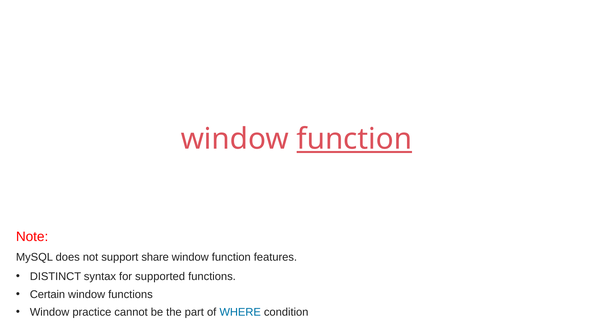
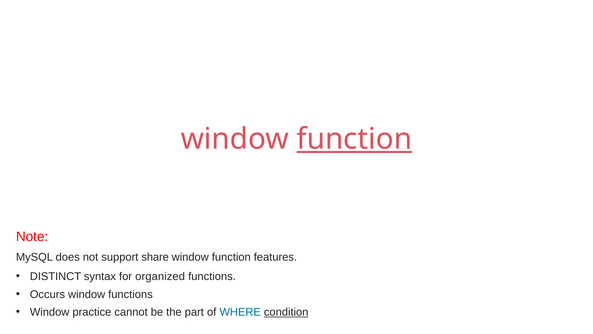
supported: supported -> organized (160, 276)
Certain: Certain -> Occurs (47, 294)
condition underline: none -> present (286, 312)
